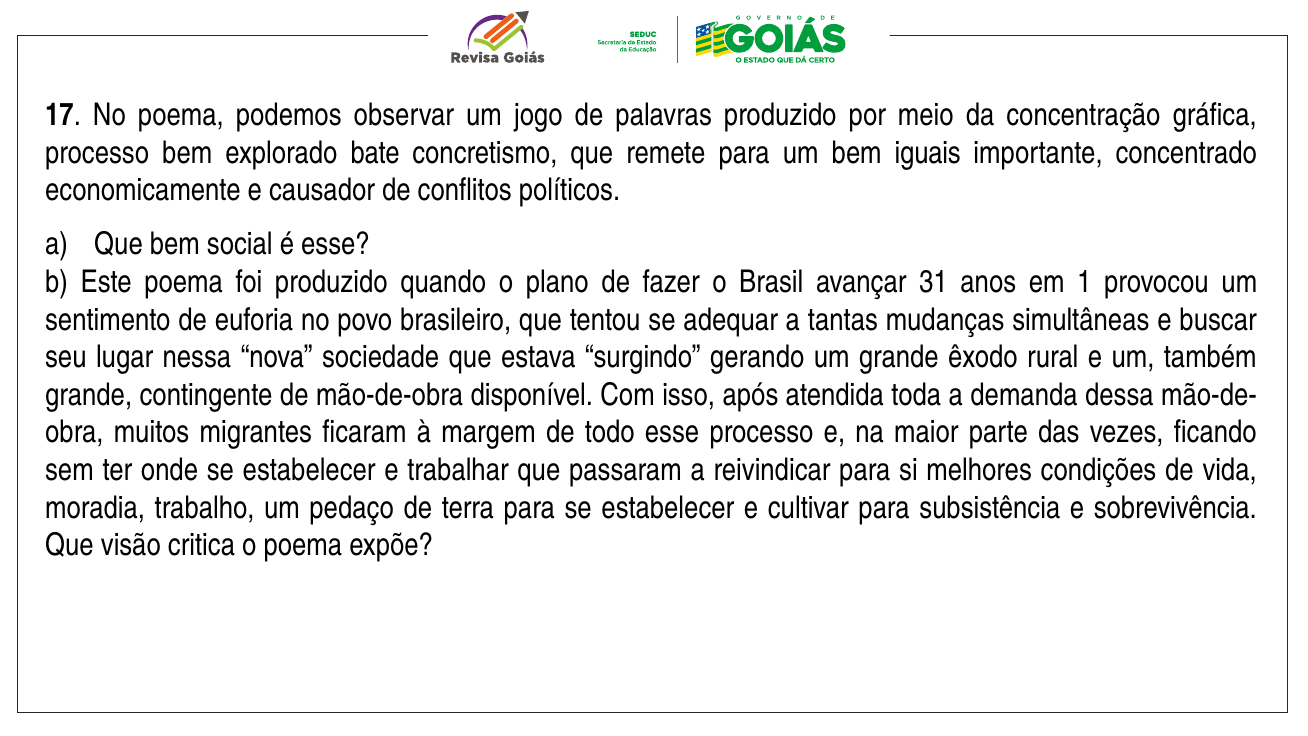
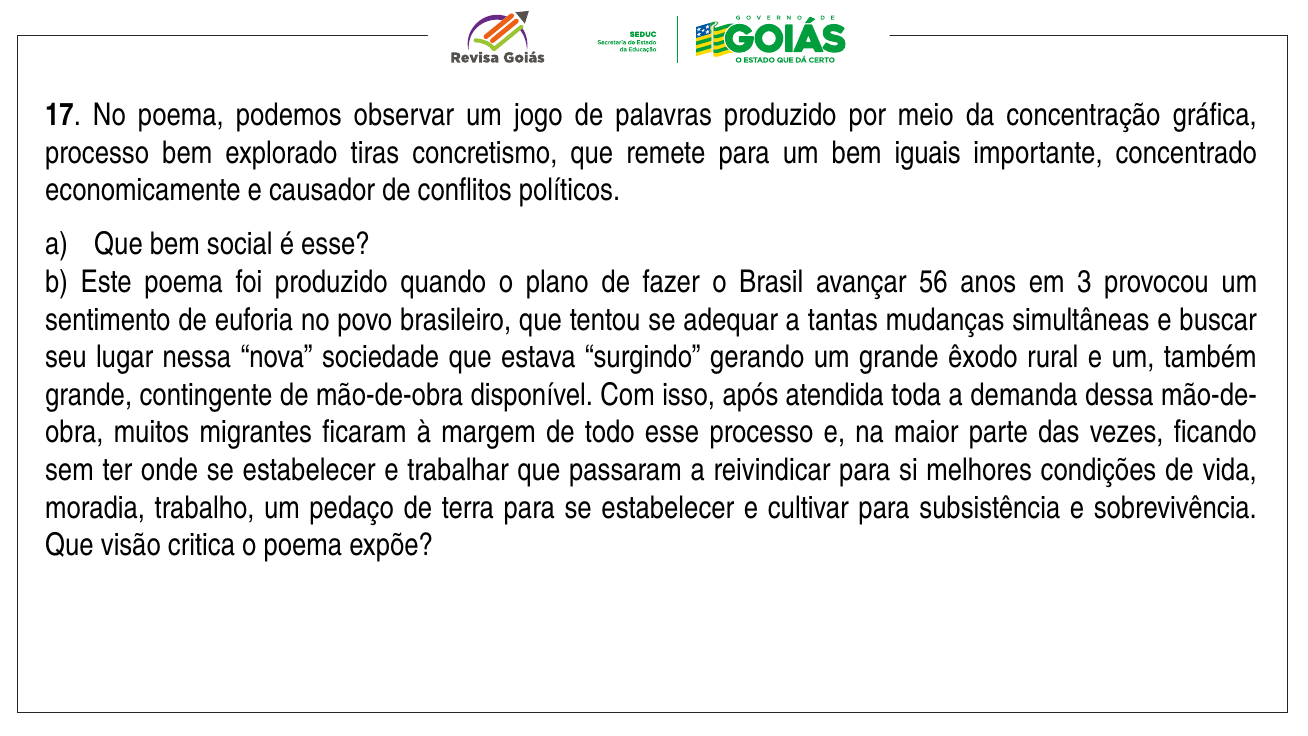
bate: bate -> tiras (375, 153)
31: 31 -> 56 (933, 282)
1: 1 -> 3 (1084, 282)
